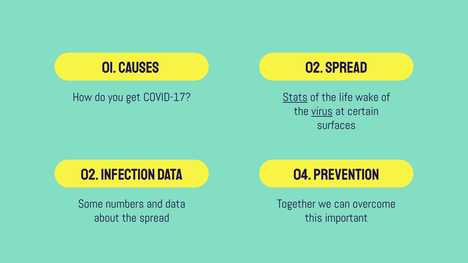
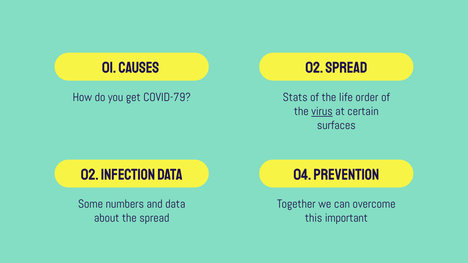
COVID-17: COVID-17 -> COVID-79 (167, 97)
Stats underline: present -> none (295, 97)
wake: wake -> order (367, 97)
